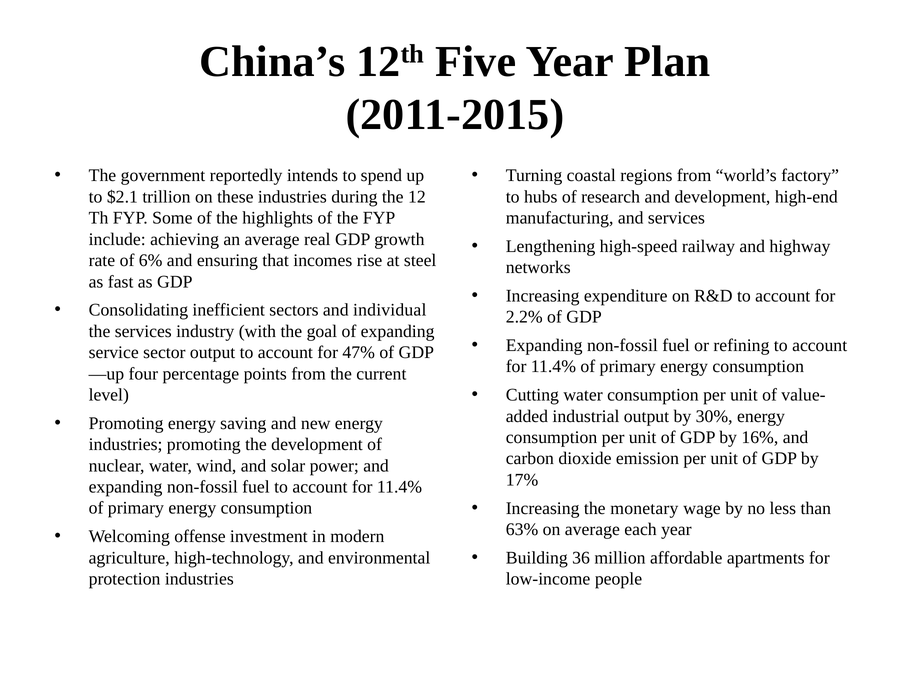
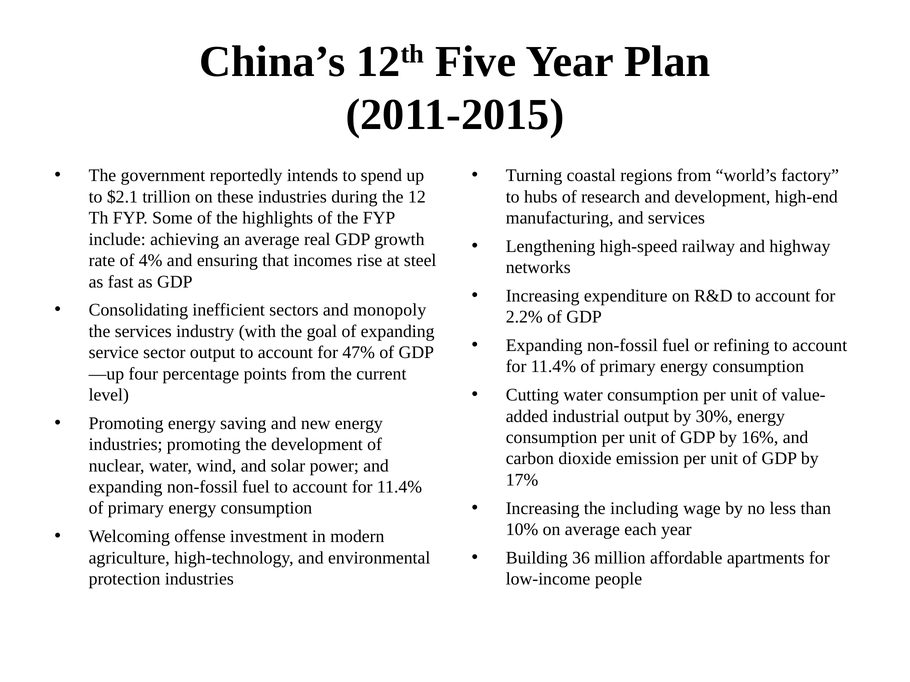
6%: 6% -> 4% (151, 261)
individual: individual -> monopoly (390, 310)
monetary: monetary -> including (644, 509)
63%: 63% -> 10% (522, 530)
